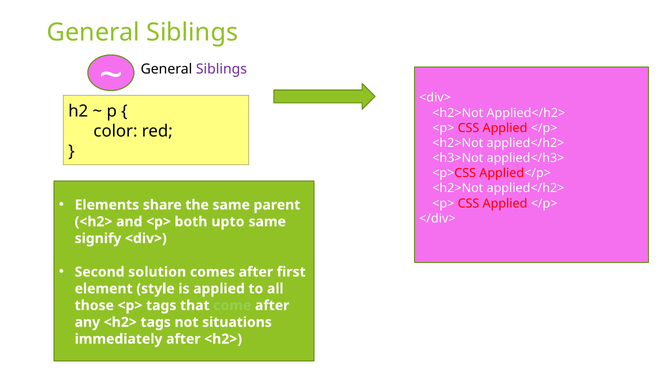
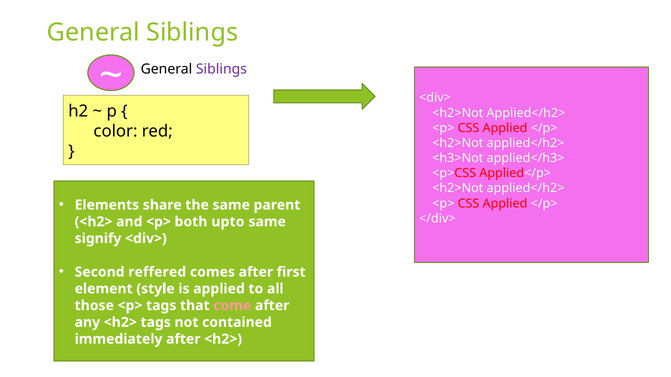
solution: solution -> reffered (157, 272)
come colour: light green -> pink (232, 306)
situations: situations -> contained (237, 323)
